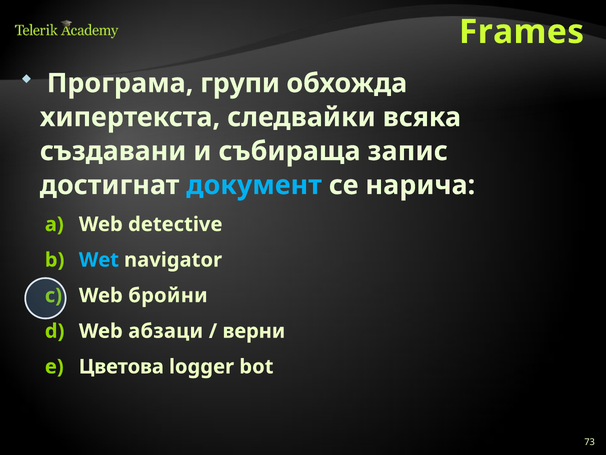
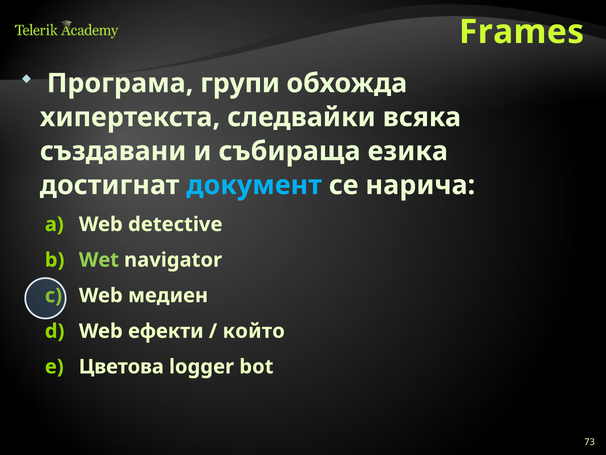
запис: запис -> езика (408, 151)
Wet colour: light blue -> light green (99, 260)
бройни: бройни -> медиен (168, 295)
абзаци: абзаци -> ефекти (166, 331)
верни: верни -> който (254, 331)
